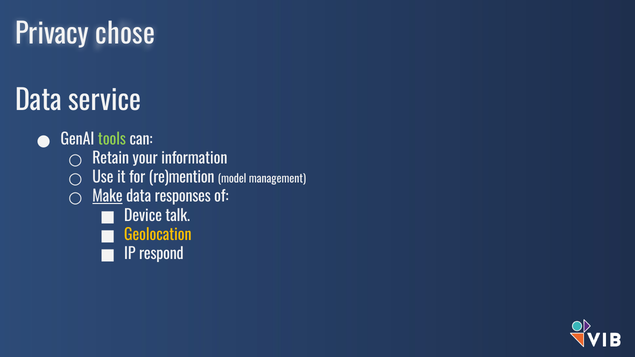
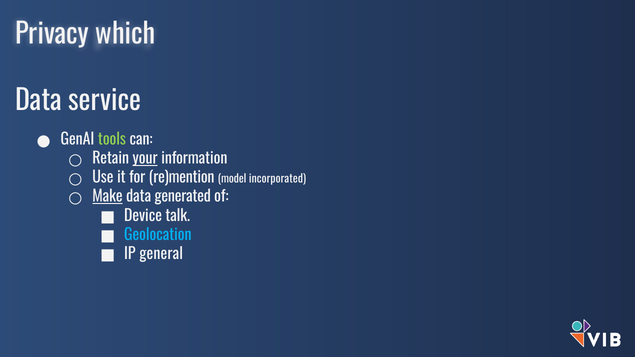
chose: chose -> which (125, 35)
your underline: none -> present (145, 159)
management: management -> incorporated (277, 179)
responses: responses -> generated (183, 197)
Geolocation colour: yellow -> light blue (158, 235)
respond: respond -> general (161, 254)
